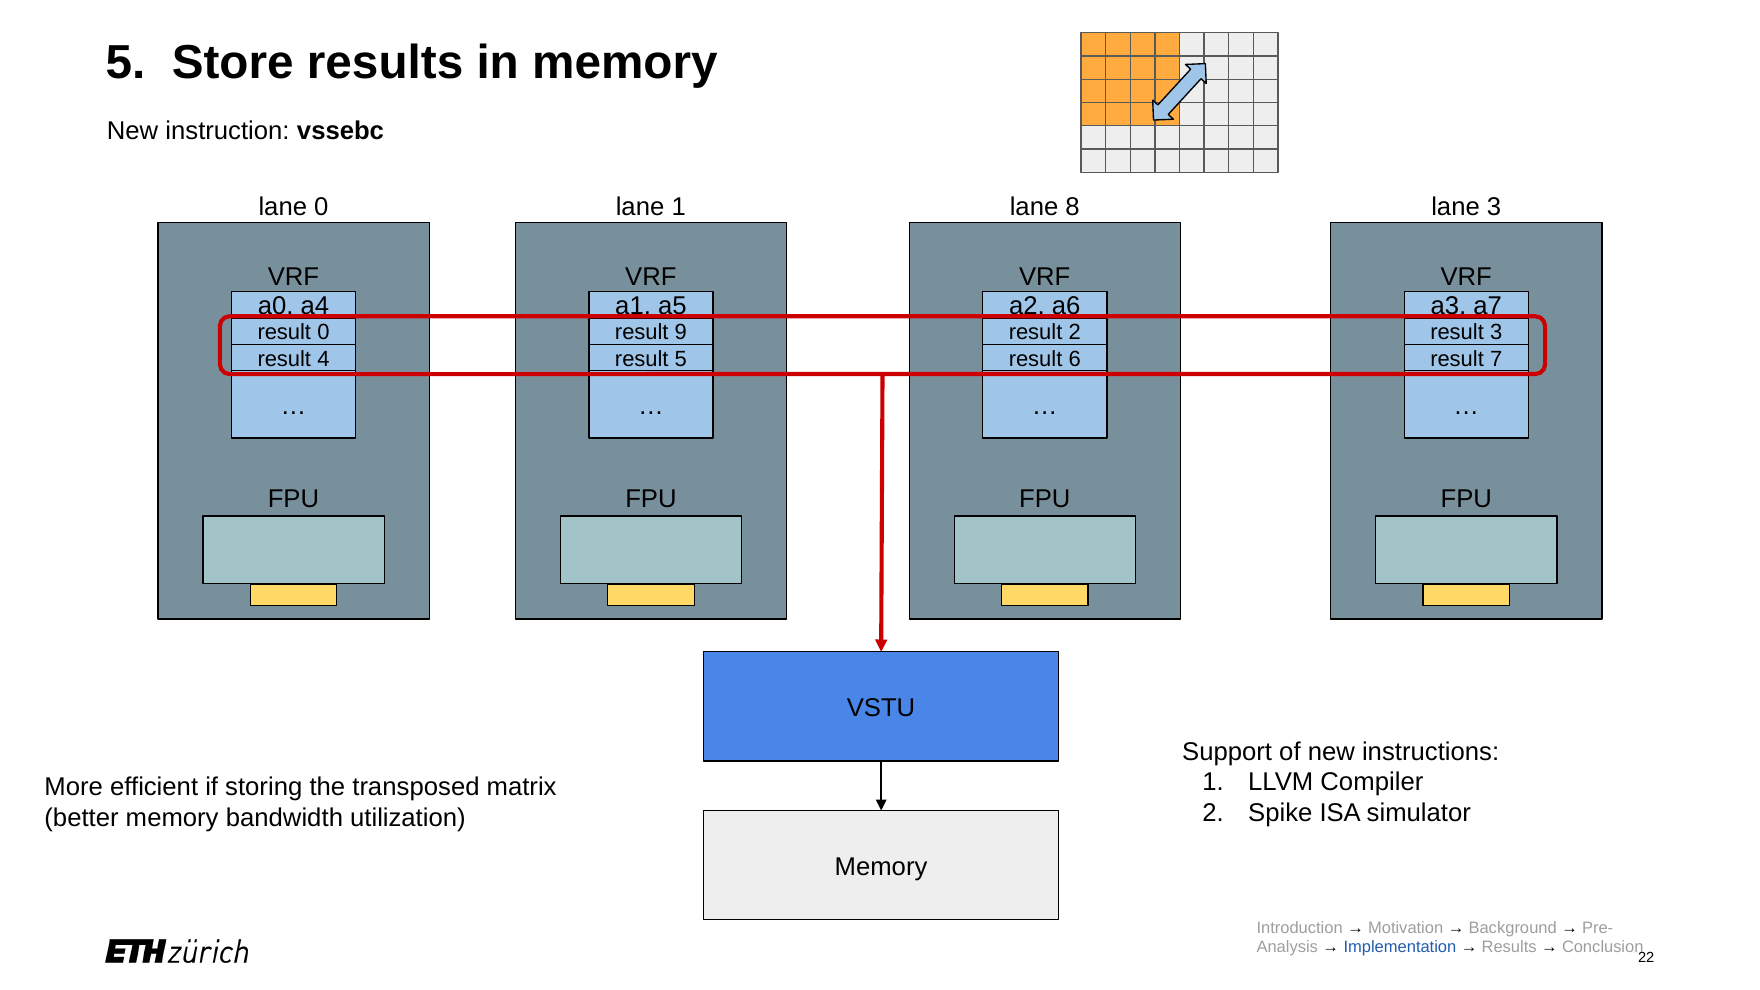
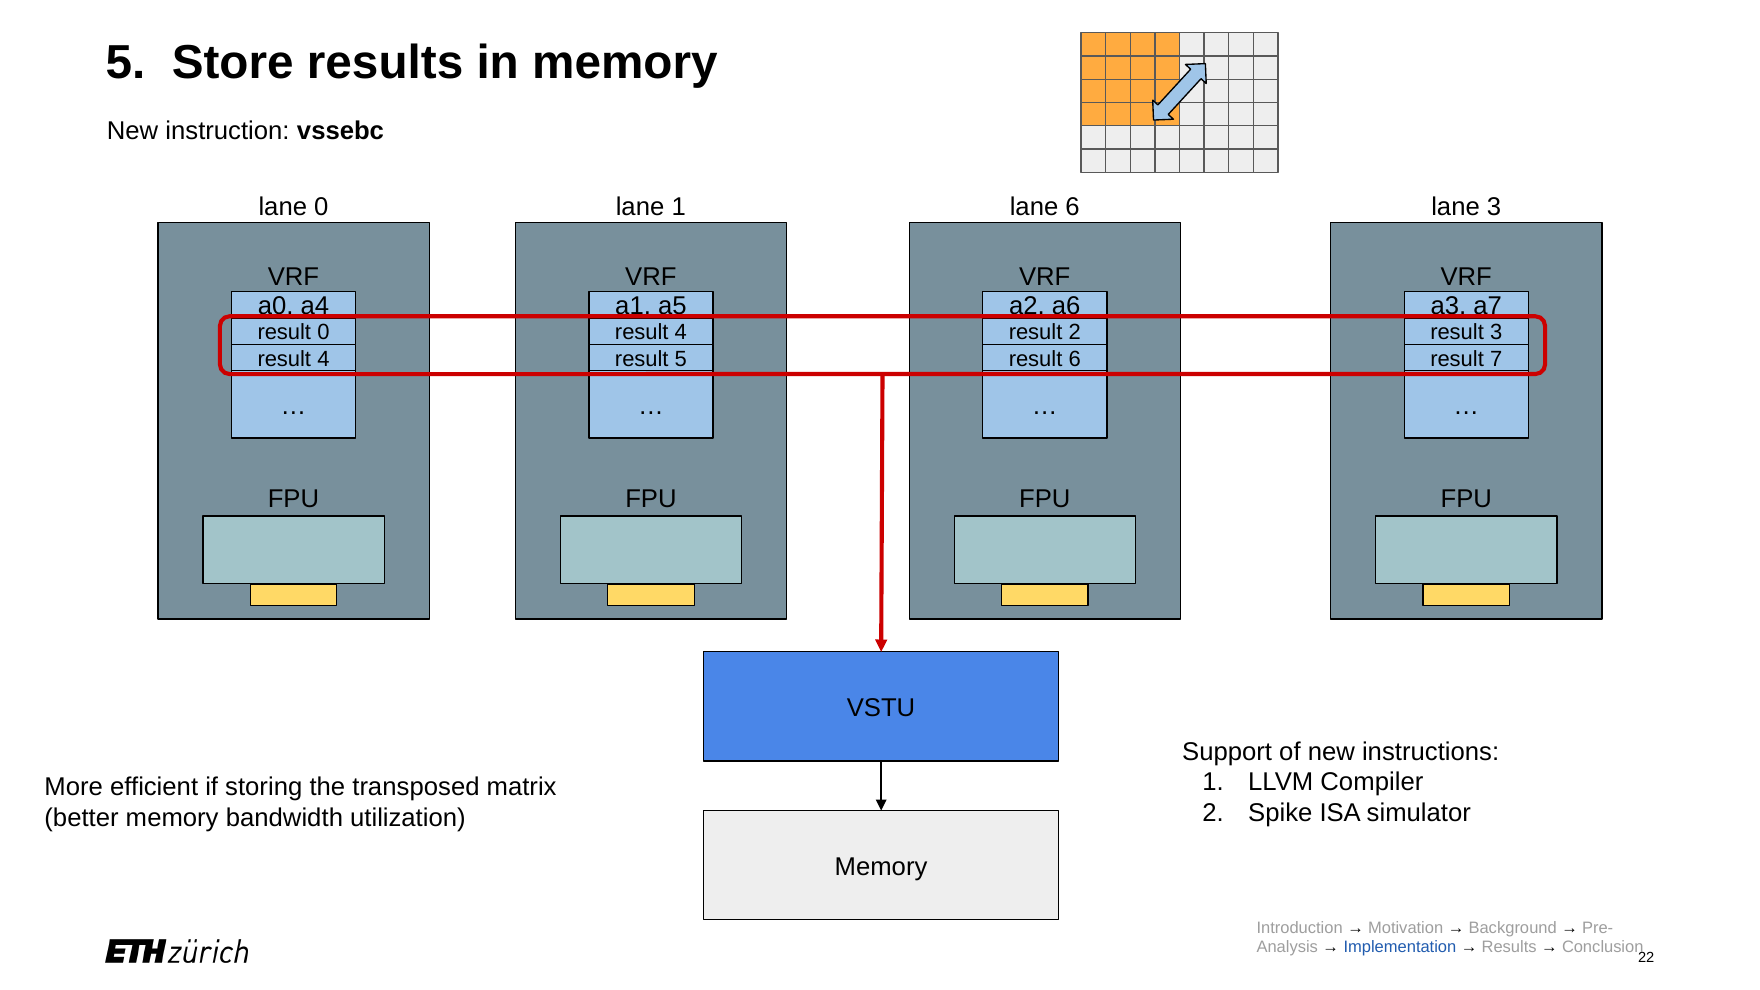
lane 8: 8 -> 6 (1073, 207)
0 result 9: 9 -> 4 (681, 332)
